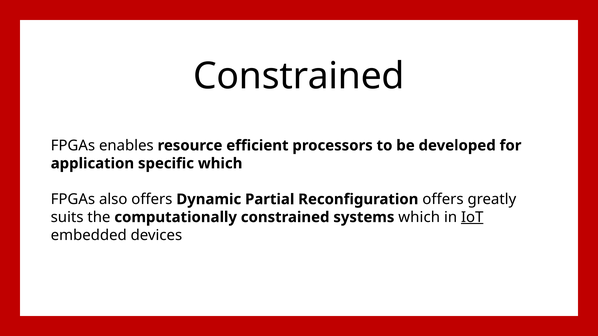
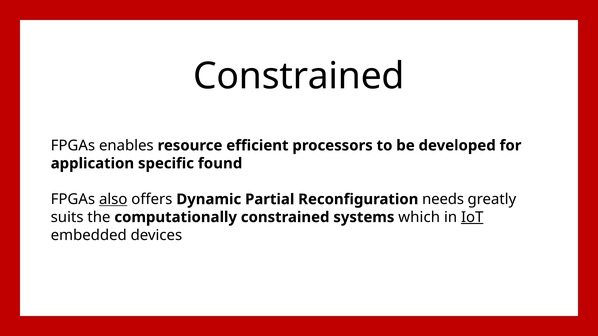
specific which: which -> found (220, 164)
also underline: none -> present (113, 199)
Reconfiguration offers: offers -> needs (443, 199)
